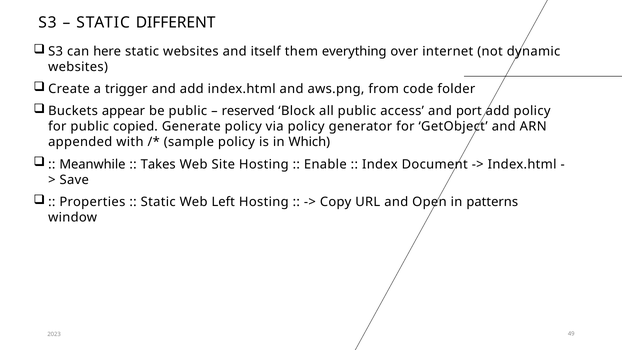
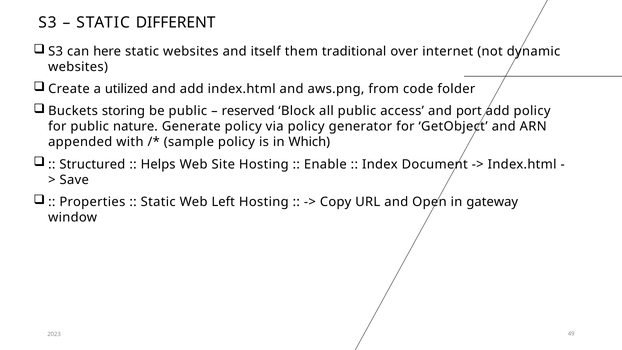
everything: everything -> traditional (354, 51)
trigger: trigger -> utilized (126, 89)
appear: appear -> storing (123, 111)
copied: copied -> nature (135, 127)
Meanwhile: Meanwhile -> Structured (92, 164)
Takes: Takes -> Helps (158, 164)
patterns: patterns -> gateway (492, 202)
